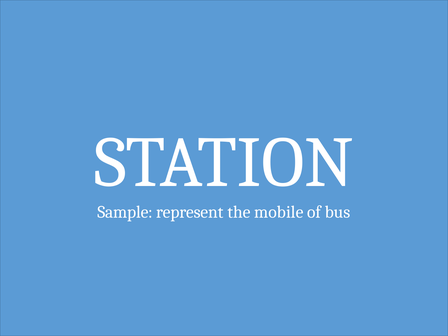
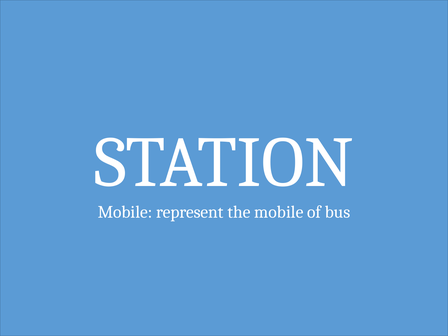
Sample: Sample -> Mobile (125, 212)
